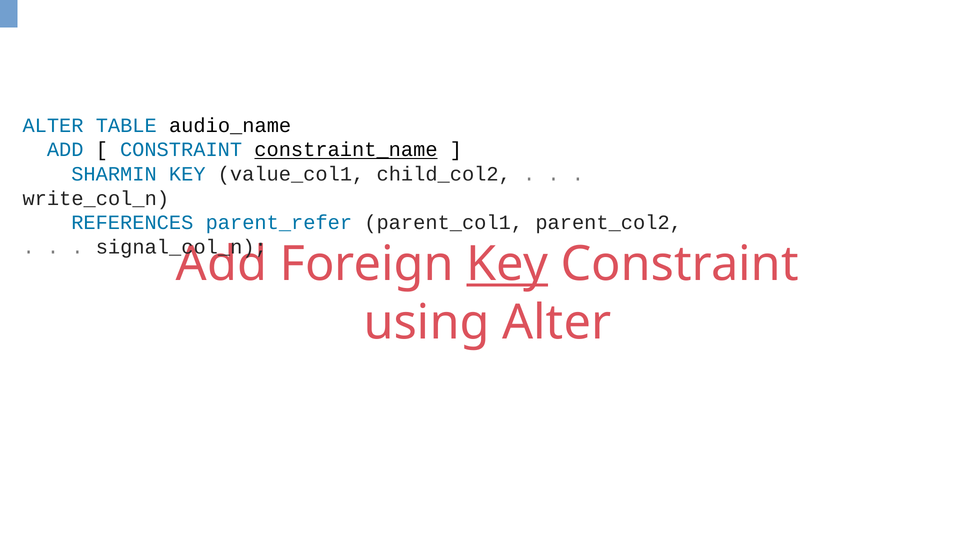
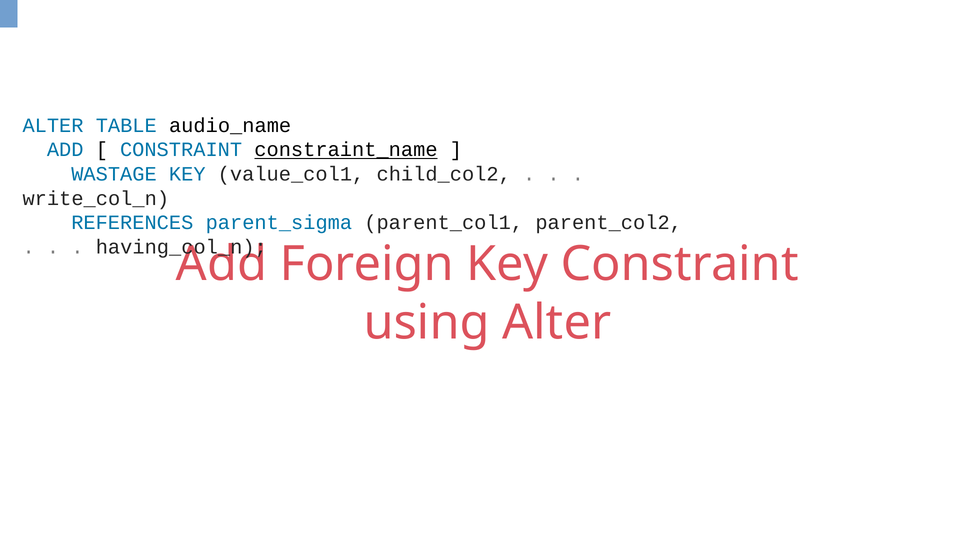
SHARMIN: SHARMIN -> WASTAGE (114, 174)
parent_refer: parent_refer -> parent_sigma (279, 223)
signal_col_n: signal_col_n -> having_col_n (181, 247)
Key underline: present -> none (507, 264)
